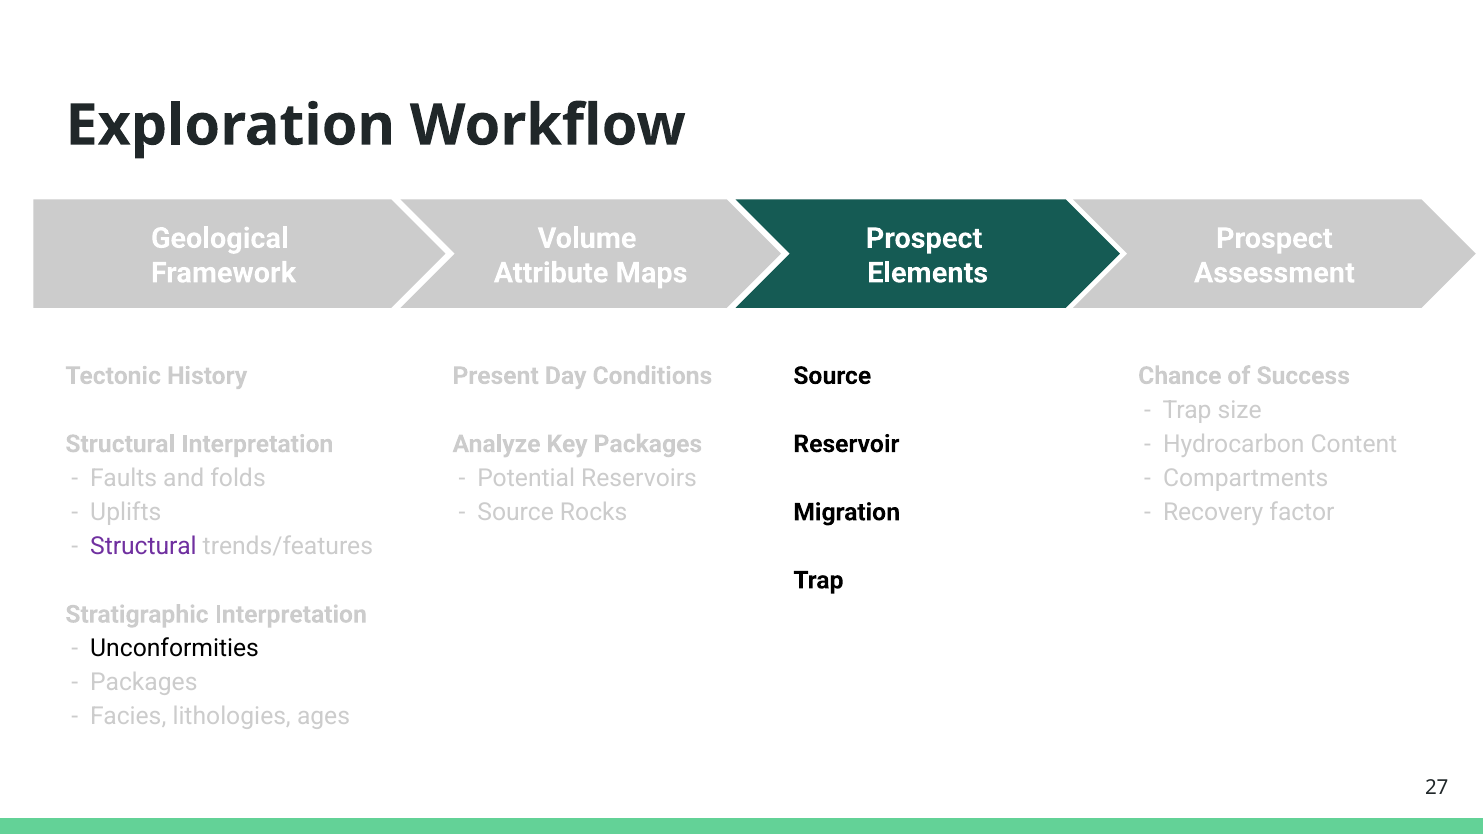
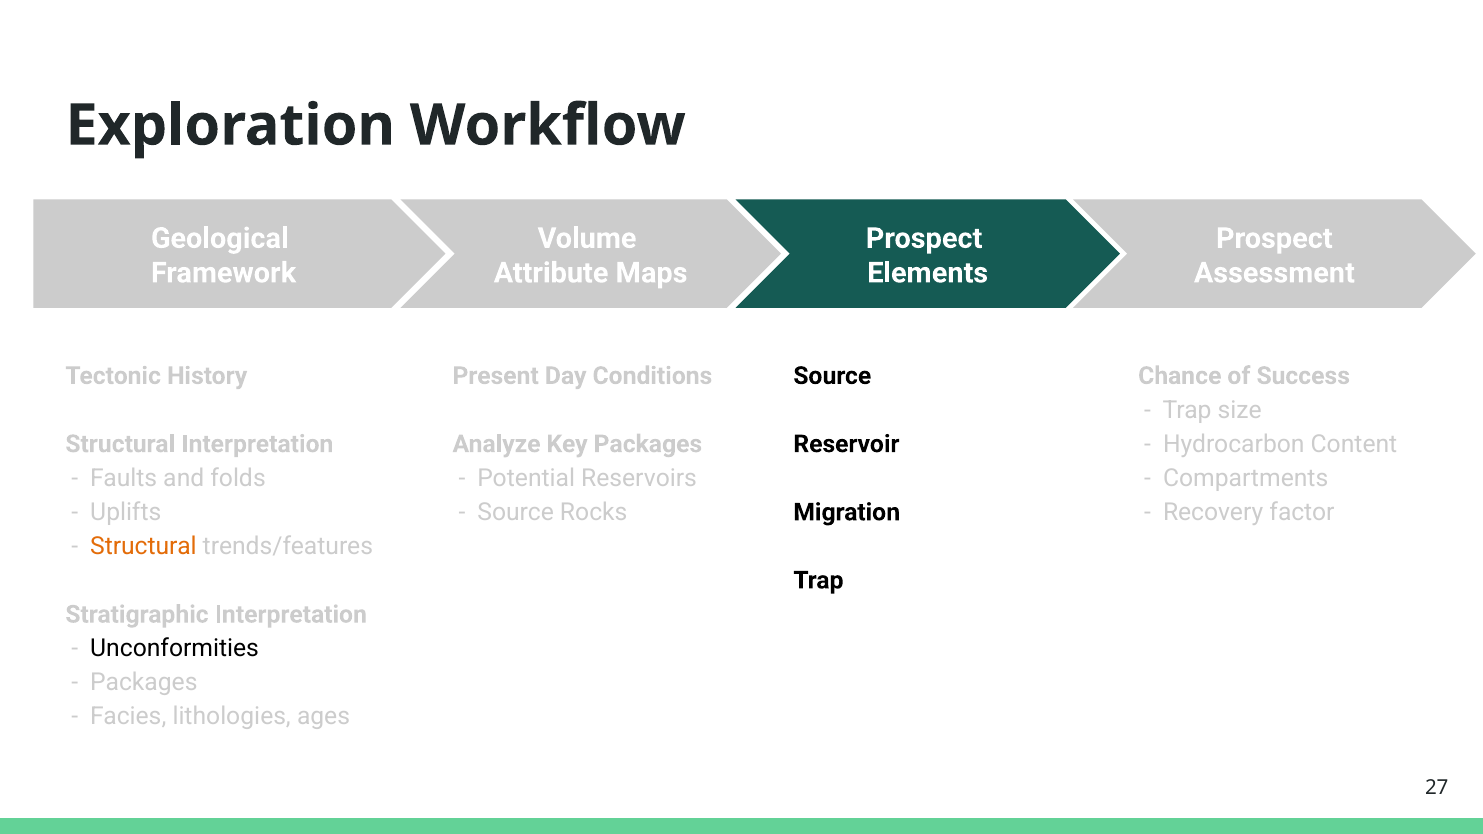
Structural colour: purple -> orange (143, 546)
